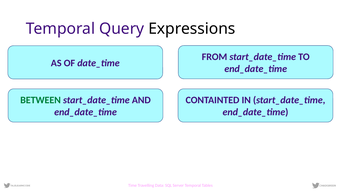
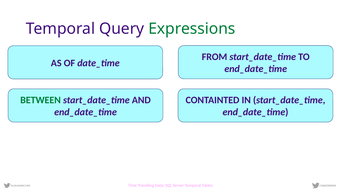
Expressions colour: black -> green (192, 29)
